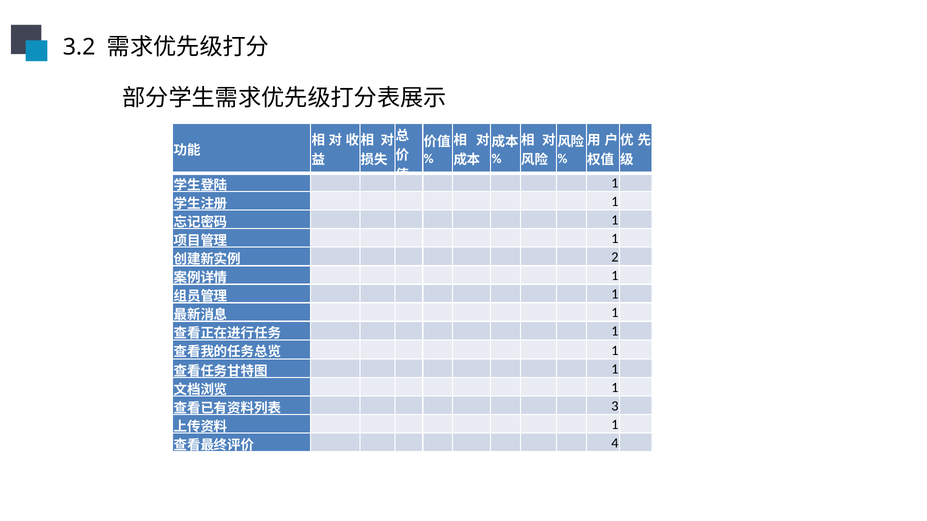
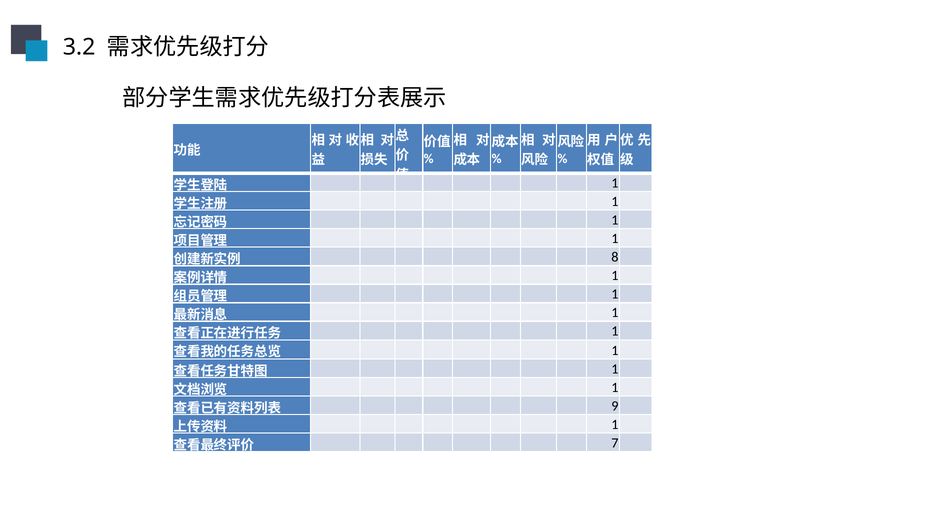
2: 2 -> 8 (615, 257)
3: 3 -> 9 (615, 406)
4: 4 -> 7 (615, 444)
